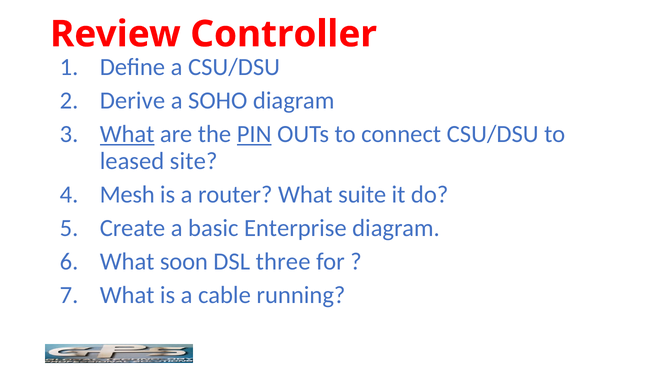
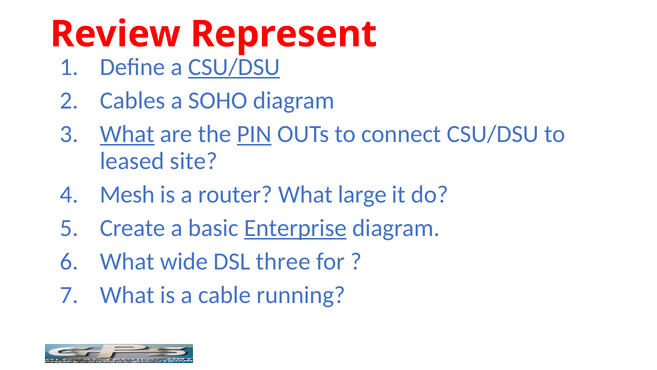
Controller: Controller -> Represent (284, 34)
CSU/DSU underline: none -> present (234, 67)
Derive: Derive -> Cables (132, 101)
suite: suite -> large (362, 194)
Enterprise underline: none -> present (295, 228)
soon: soon -> wide (184, 261)
